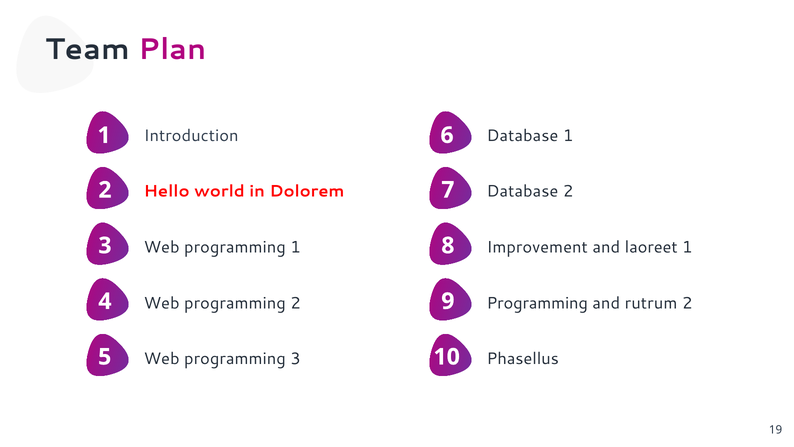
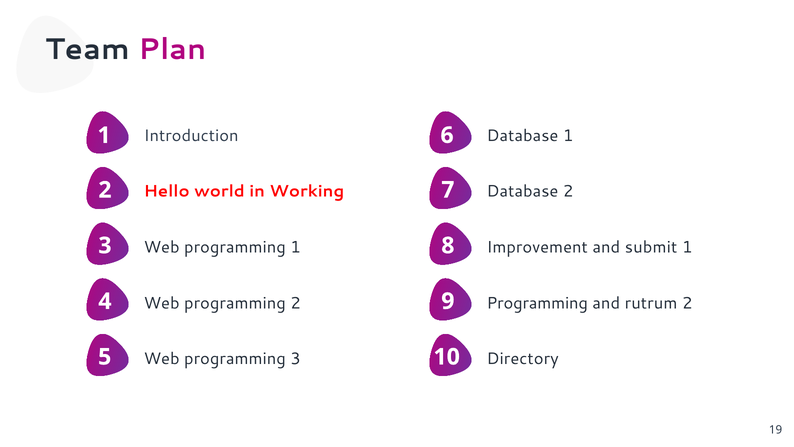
Dolorem: Dolorem -> Working (307, 191)
laoreet: laoreet -> submit (651, 247)
Phasellus: Phasellus -> Directory (523, 359)
